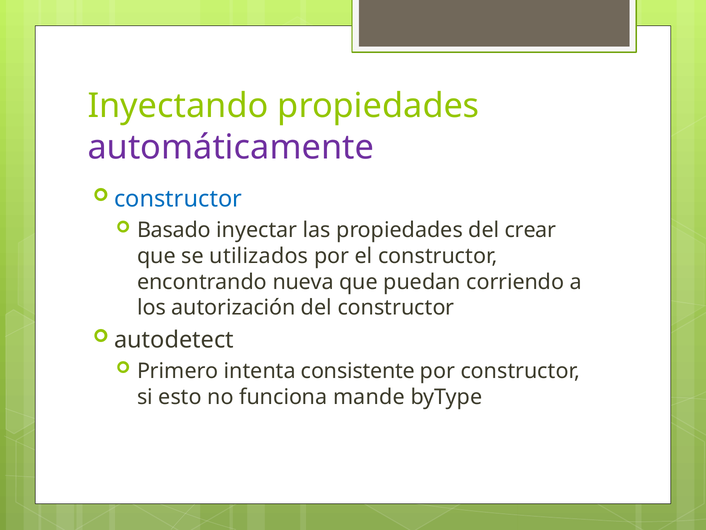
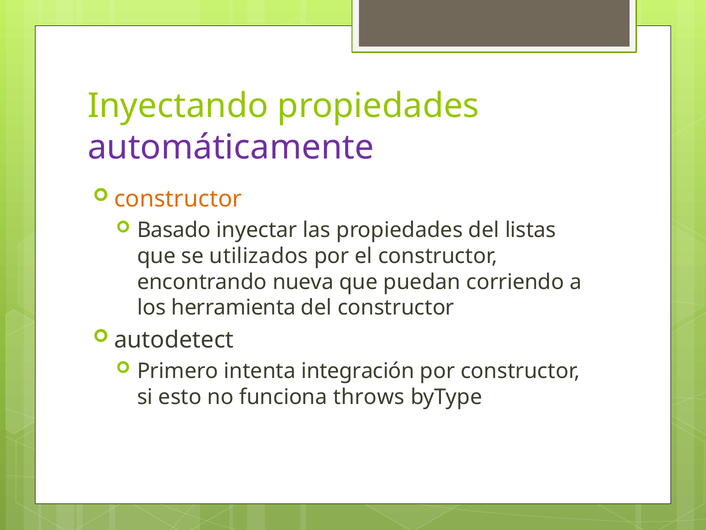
constructor colour: blue -> orange (178, 199)
crear: crear -> listas (530, 230)
autorización: autorización -> herramienta (234, 308)
consistente: consistente -> integración (358, 371)
mande: mande -> throws (369, 397)
